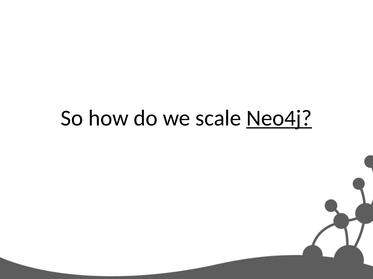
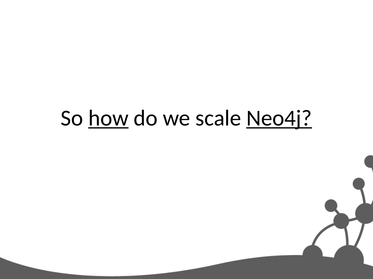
how underline: none -> present (108, 118)
